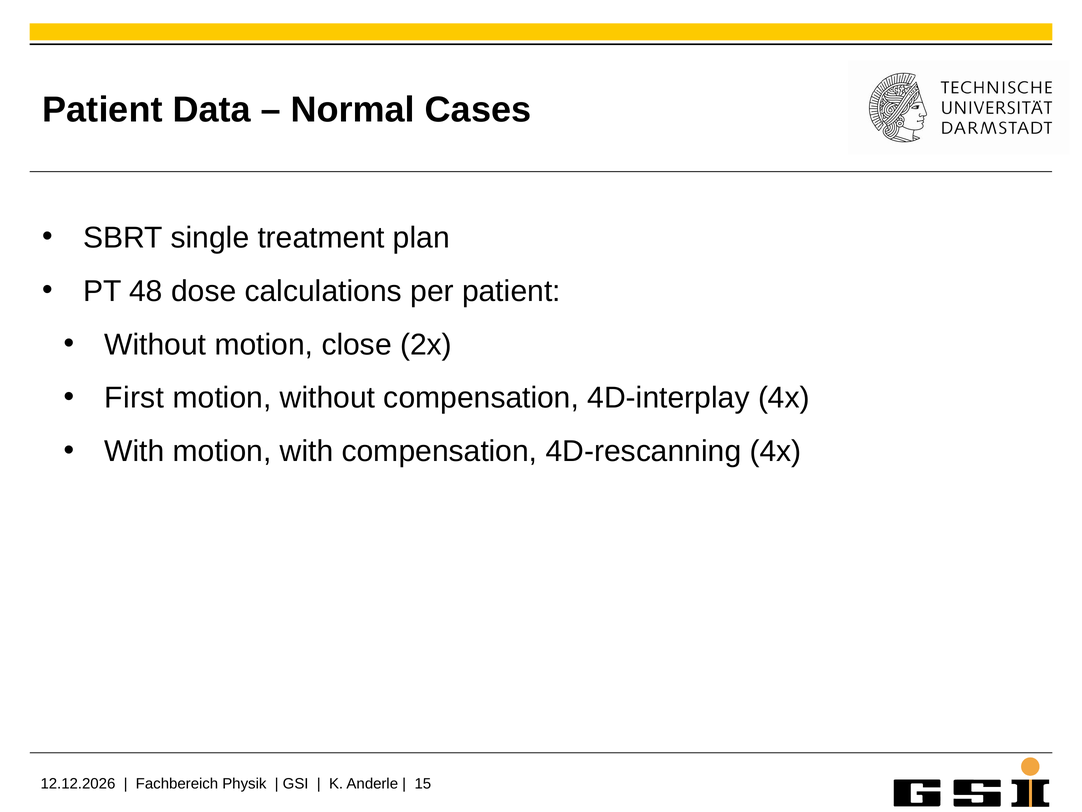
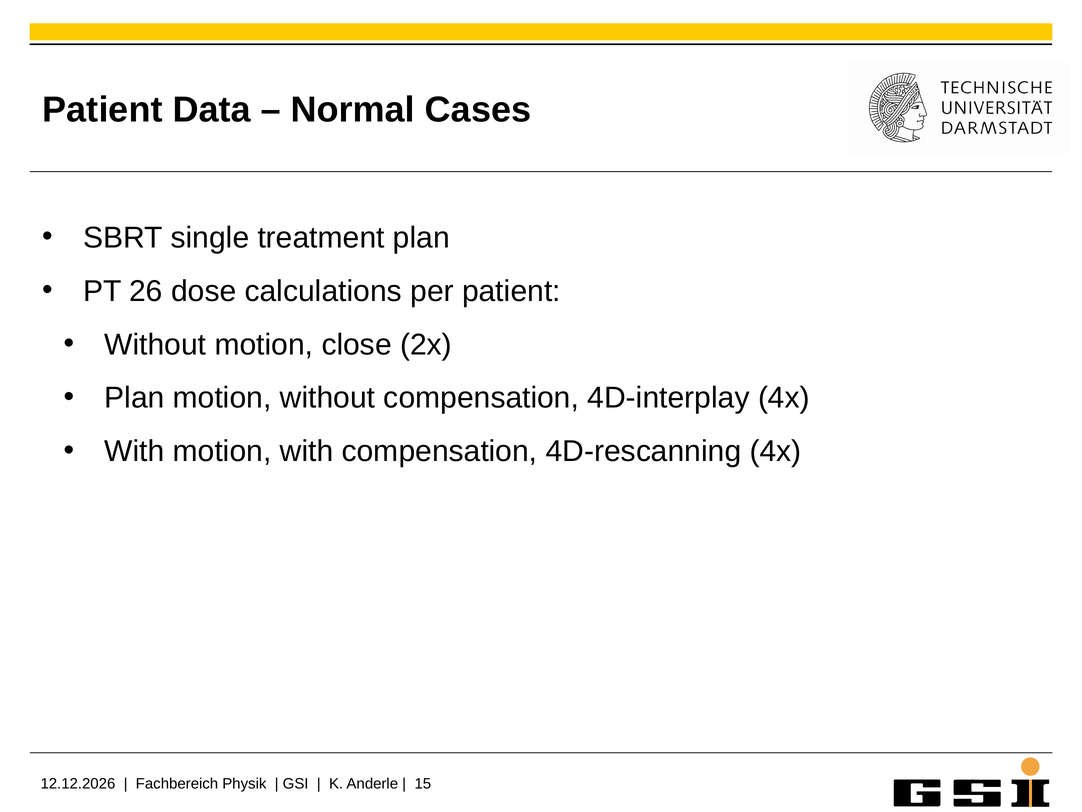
48: 48 -> 26 (146, 291)
First: First -> Plan (134, 398)
